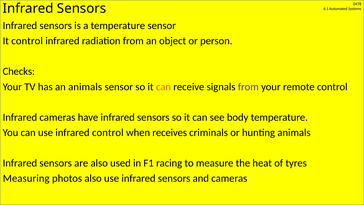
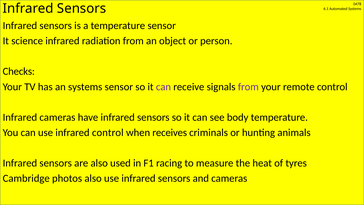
It control: control -> science (27, 41)
an animals: animals -> systems (85, 87)
can colour: orange -> purple (163, 87)
Measuring: Measuring -> Cambridge (26, 178)
